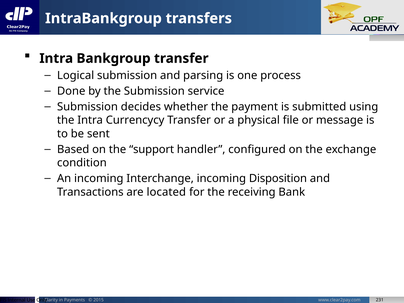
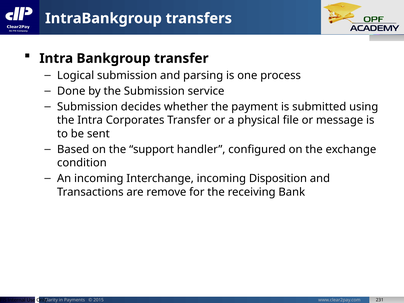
Currencycy: Currencycy -> Corporates (135, 120)
located: located -> remove (166, 192)
